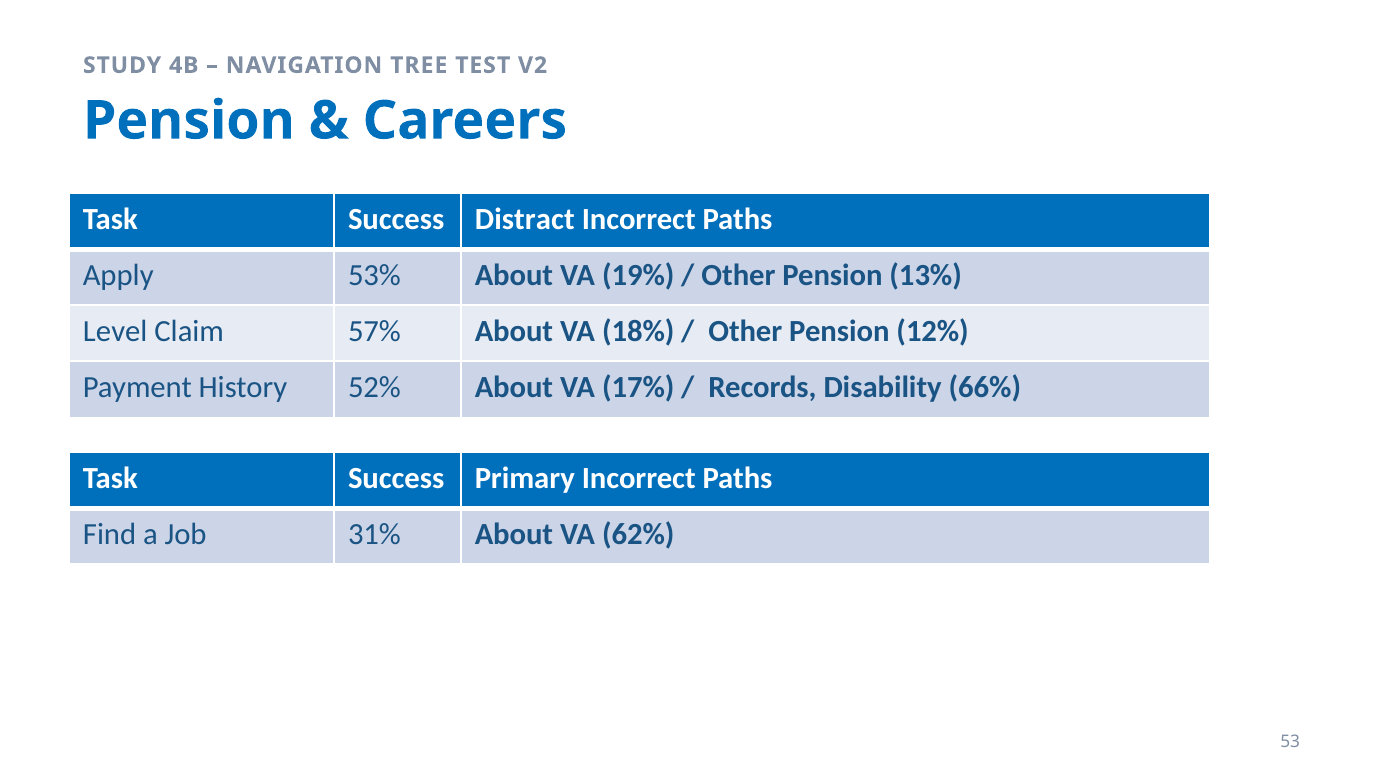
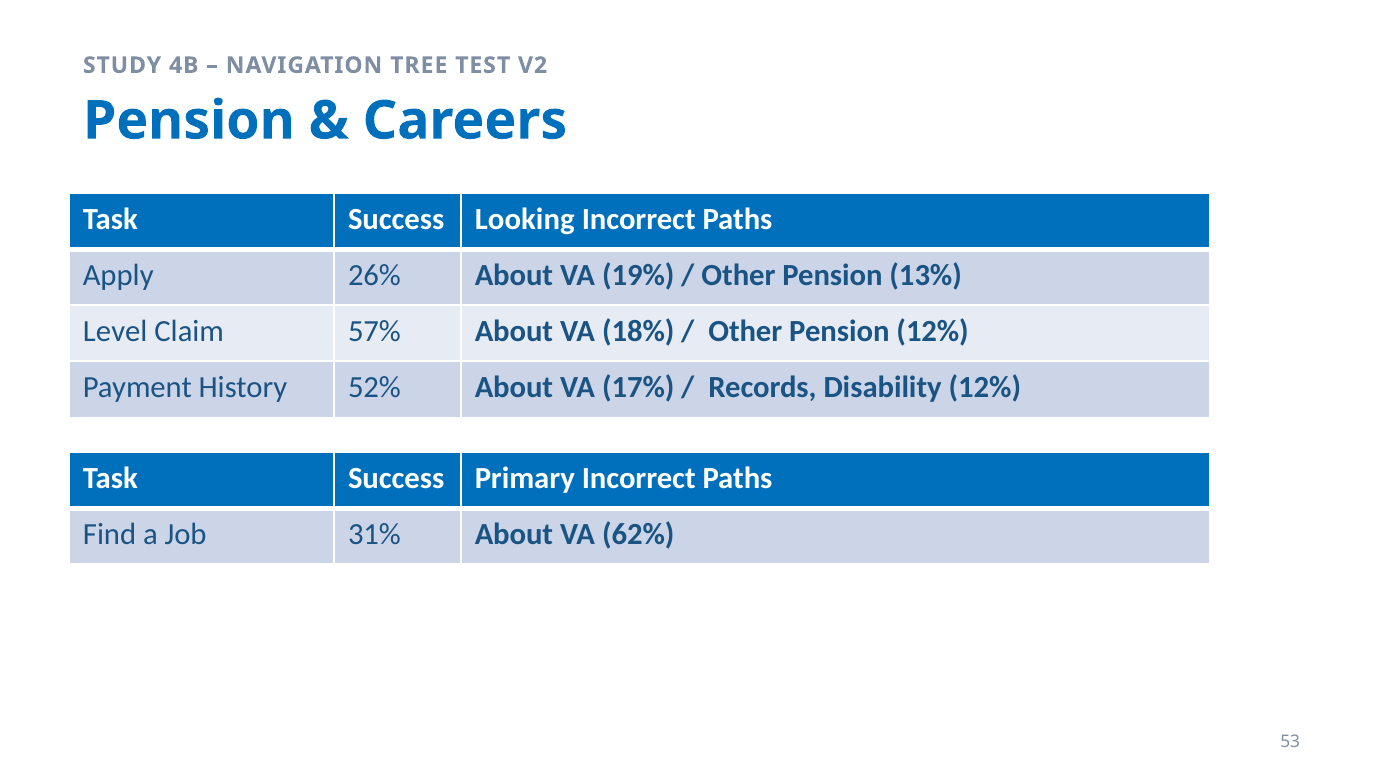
Distract: Distract -> Looking (525, 219)
53%: 53% -> 26% (374, 275)
Disability 66%: 66% -> 12% (985, 387)
